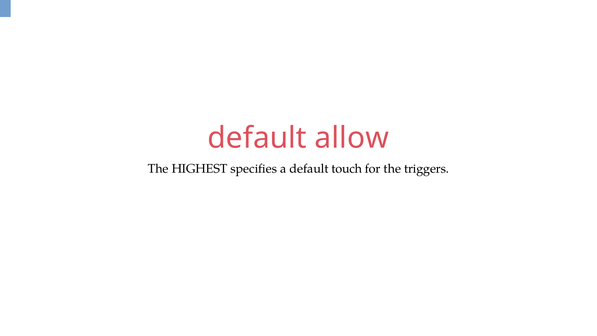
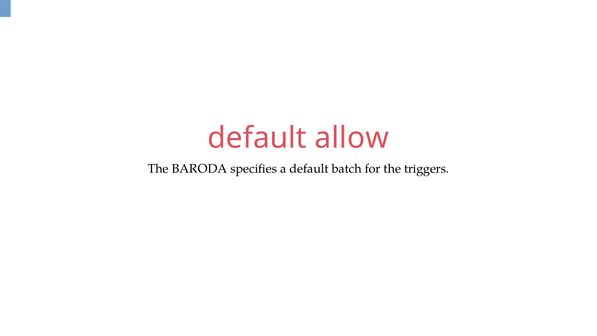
HIGHEST: HIGHEST -> BARODA (199, 169)
touch: touch -> batch (347, 169)
